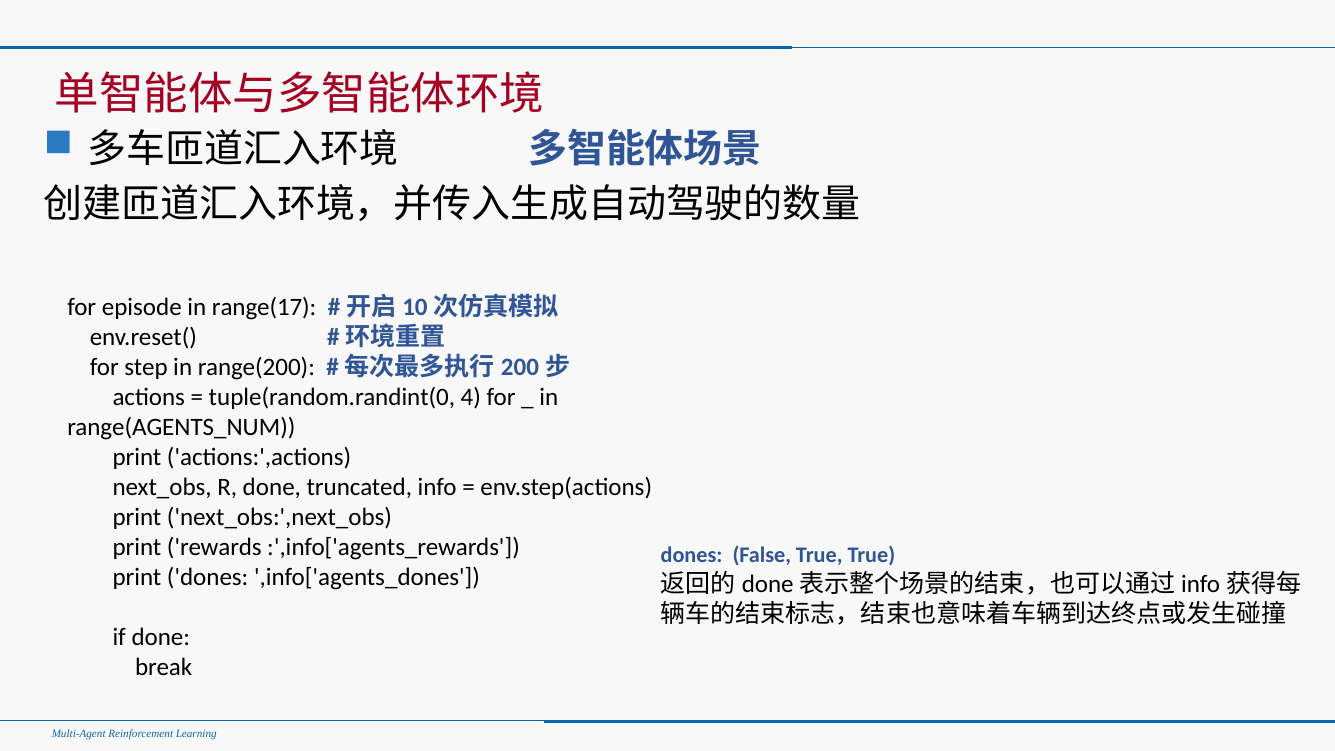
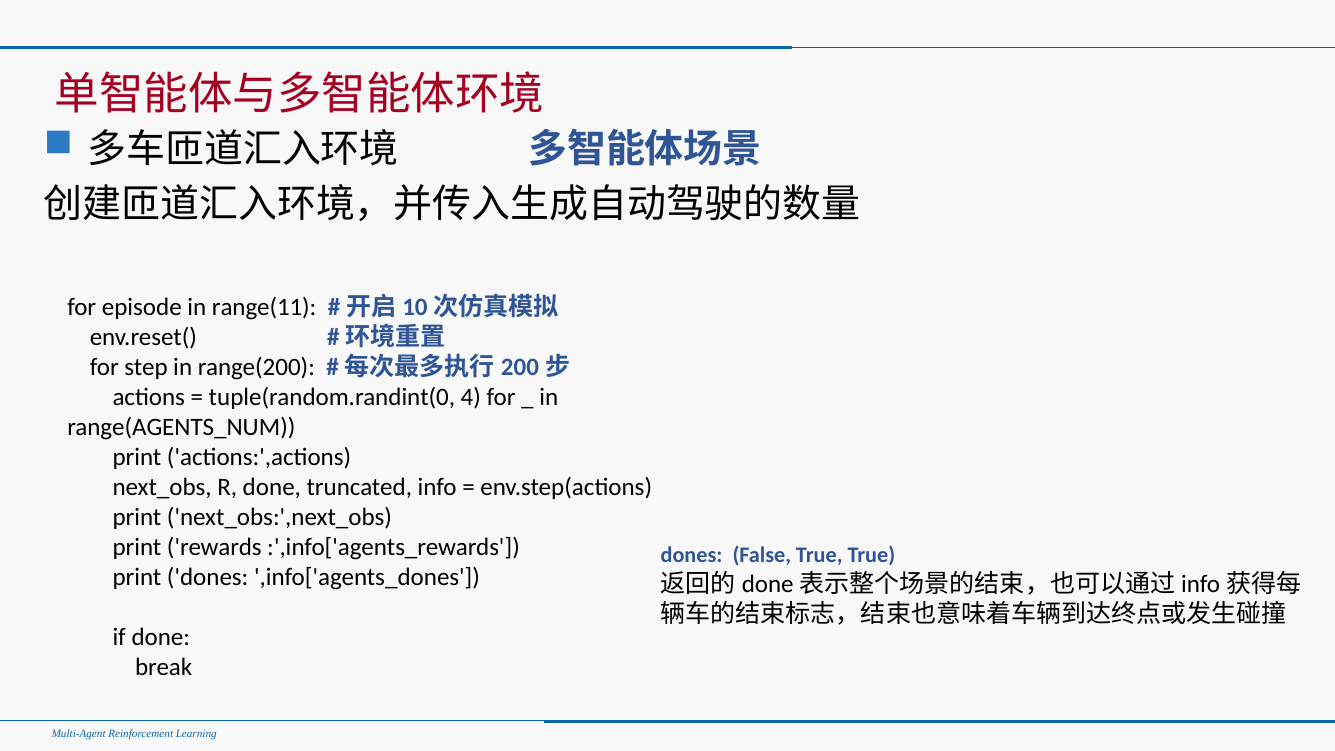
range(17: range(17 -> range(11 (264, 307)
